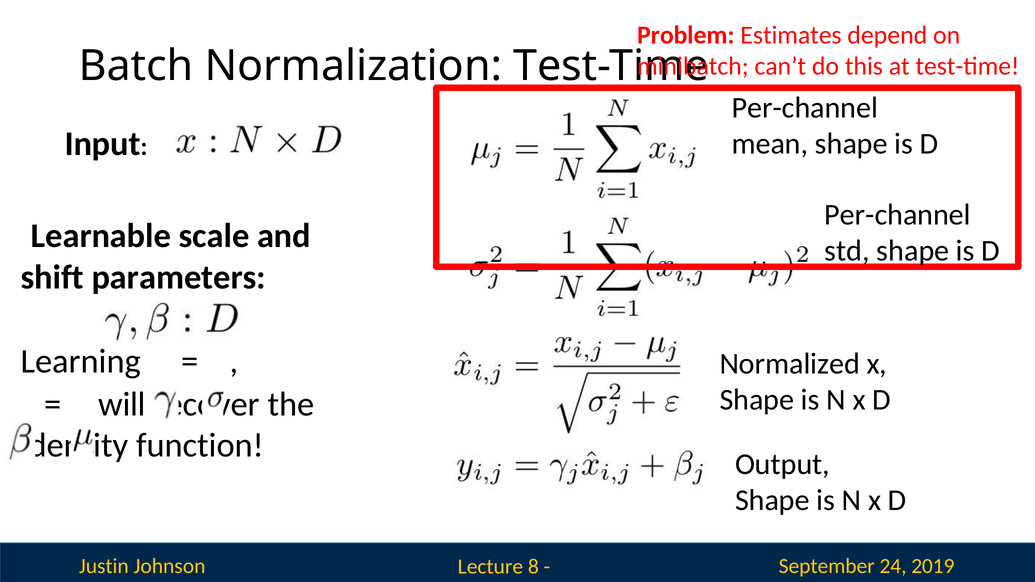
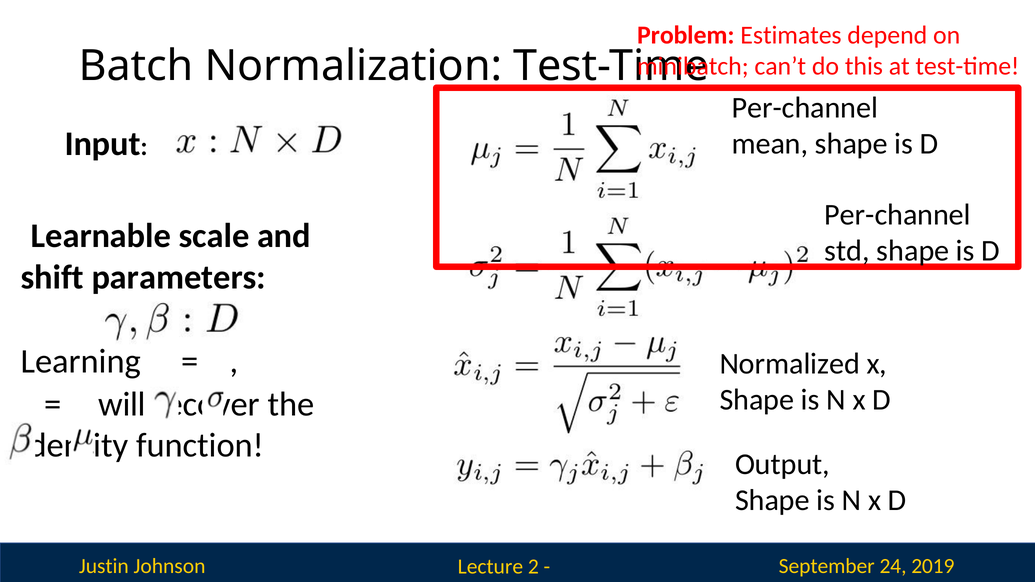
8: 8 -> 2 (533, 567)
